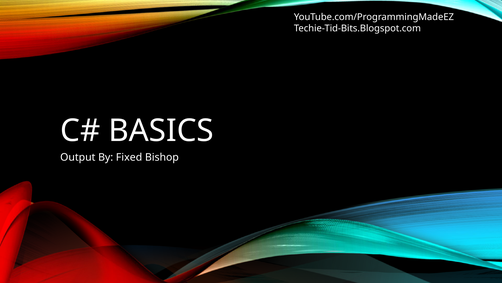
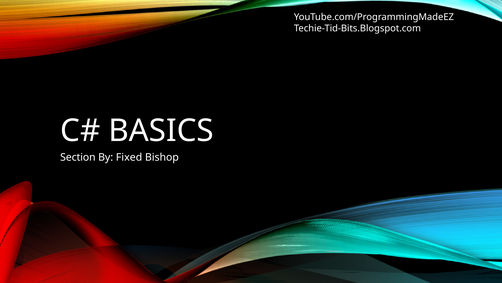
Output: Output -> Section (78, 157)
